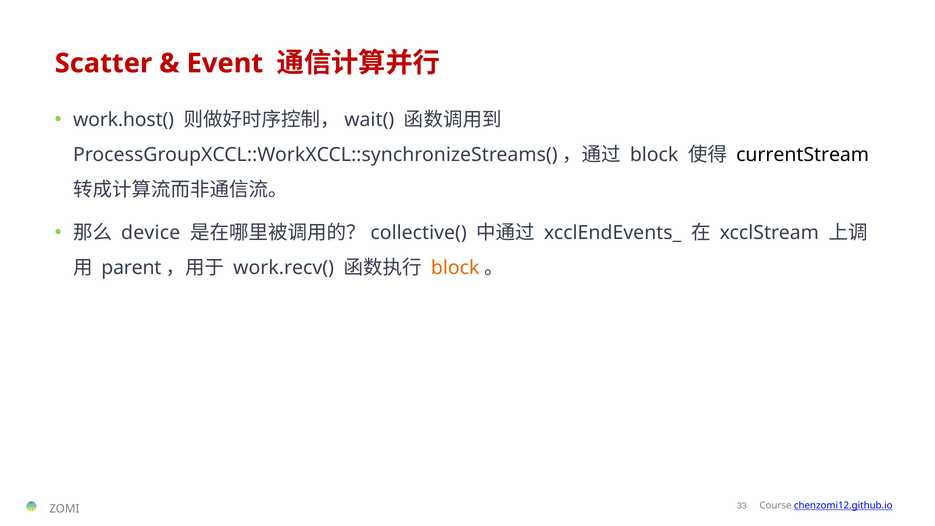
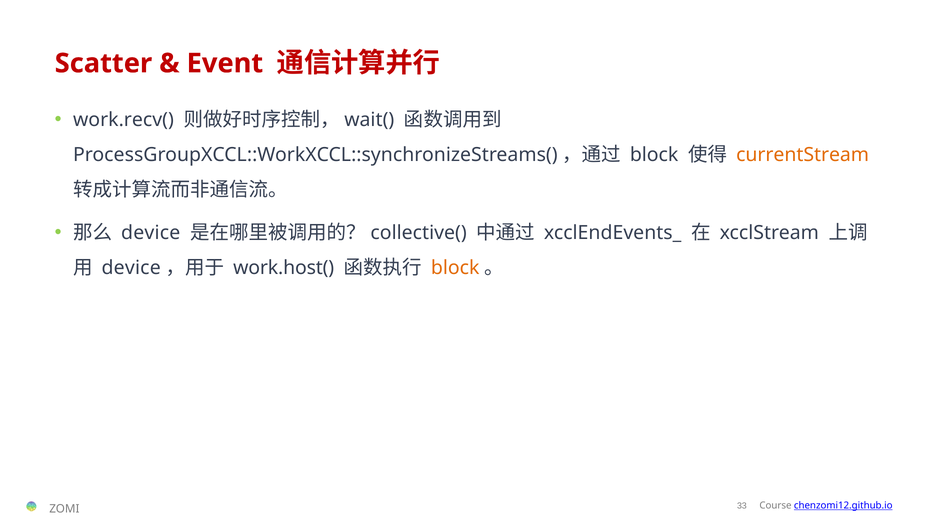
work.host(: work.host( -> work.recv( (123, 120)
currentStream colour: black -> orange (803, 155)
parent: parent -> device (131, 268)
work.recv(: work.recv( -> work.host( (284, 268)
